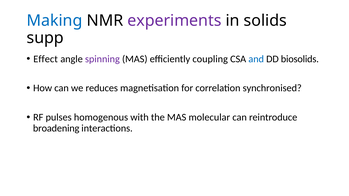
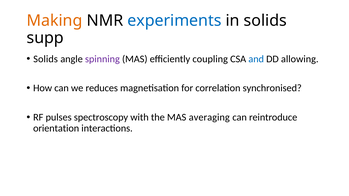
Making colour: blue -> orange (55, 21)
experiments colour: purple -> blue (174, 21)
Effect: Effect -> Solids (46, 59)
biosolids: biosolids -> allowing (300, 59)
homogenous: homogenous -> spectroscopy (101, 118)
molecular: molecular -> averaging (209, 118)
broadening: broadening -> orientation (56, 129)
